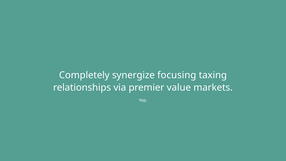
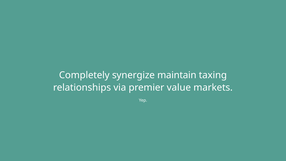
focusing: focusing -> maintain (177, 75)
